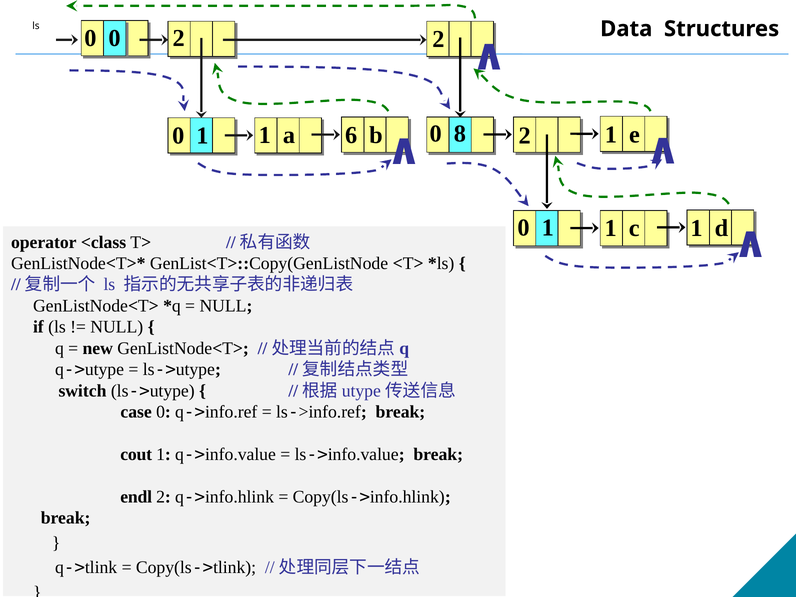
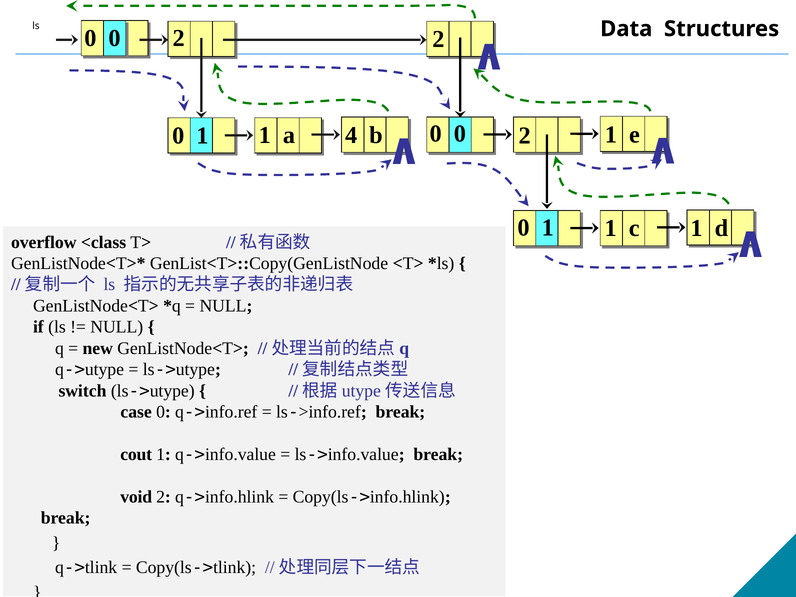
6: 6 -> 4 (351, 135)
8: 8 -> 0 (460, 134)
operator: operator -> overflow (44, 242)
endl: endl -> void (136, 497)
